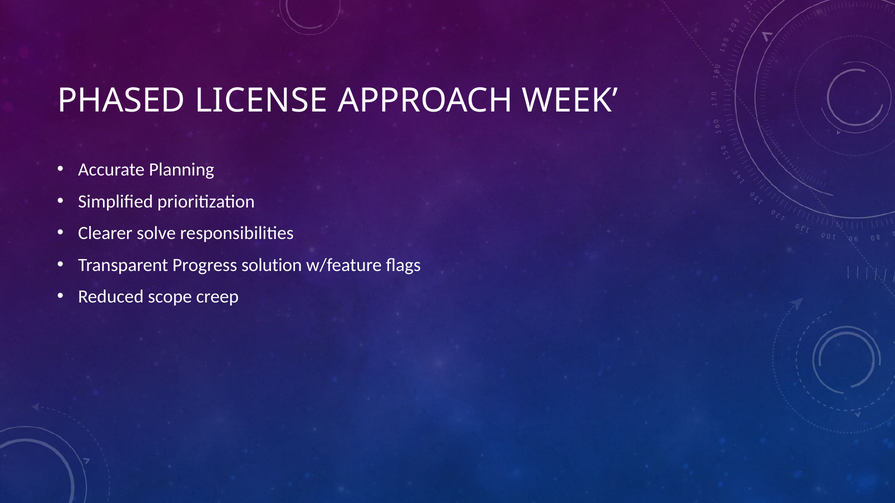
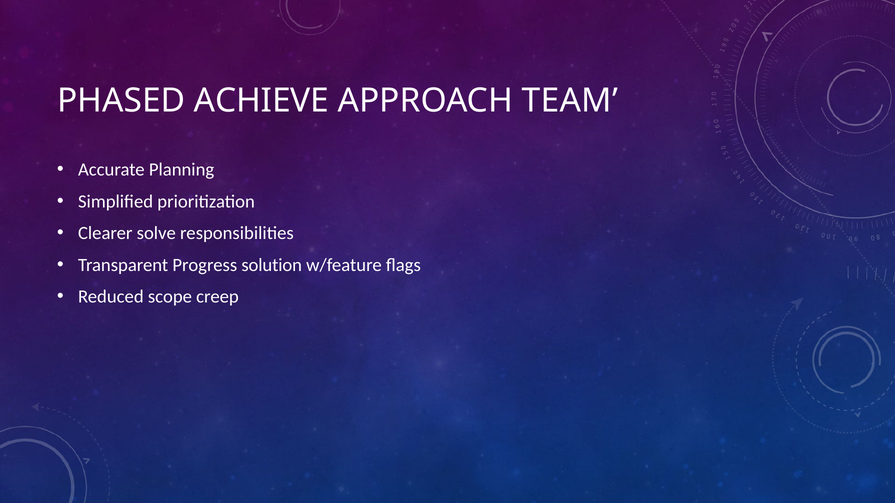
LICENSE: LICENSE -> ACHIEVE (261, 101)
WEEK: WEEK -> TEAM (570, 101)
